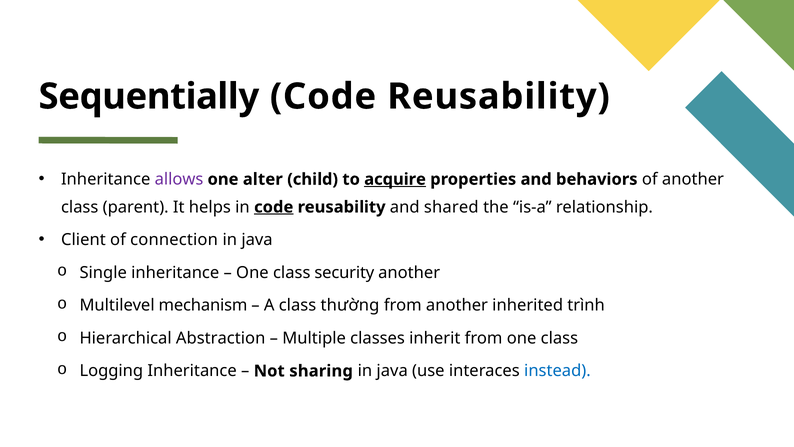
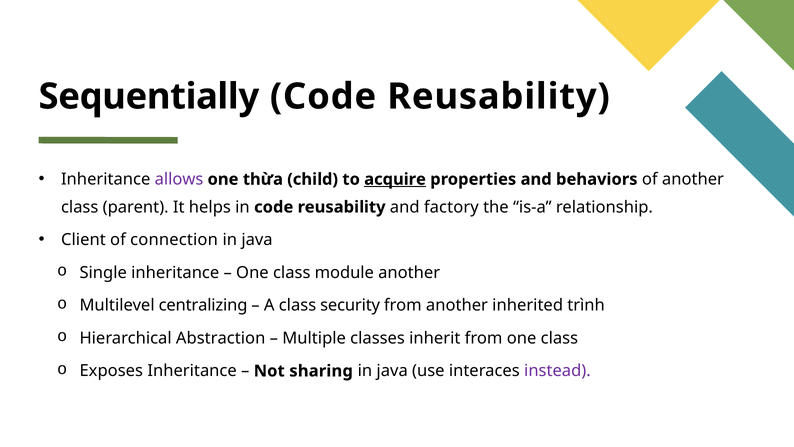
alter: alter -> thừa (263, 179)
code underline: present -> none (274, 207)
shared: shared -> factory (451, 207)
security: security -> module (344, 272)
mechanism: mechanism -> centralizing (203, 305)
thường: thường -> security (350, 305)
Logging: Logging -> Exposes (111, 371)
instead colour: blue -> purple (557, 371)
